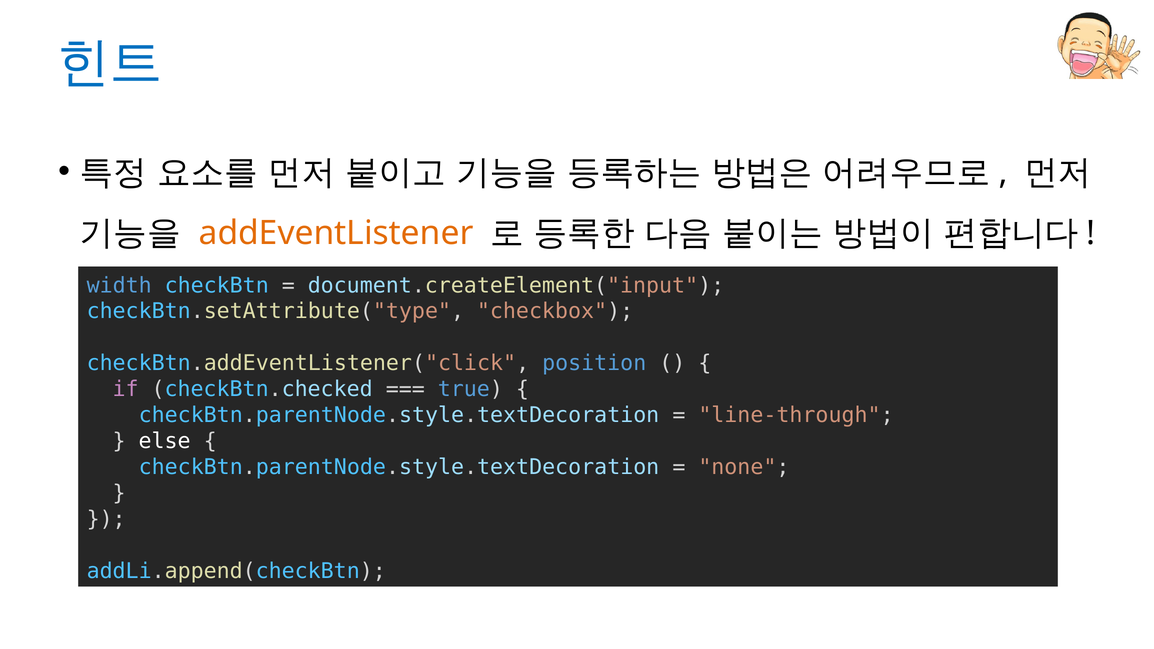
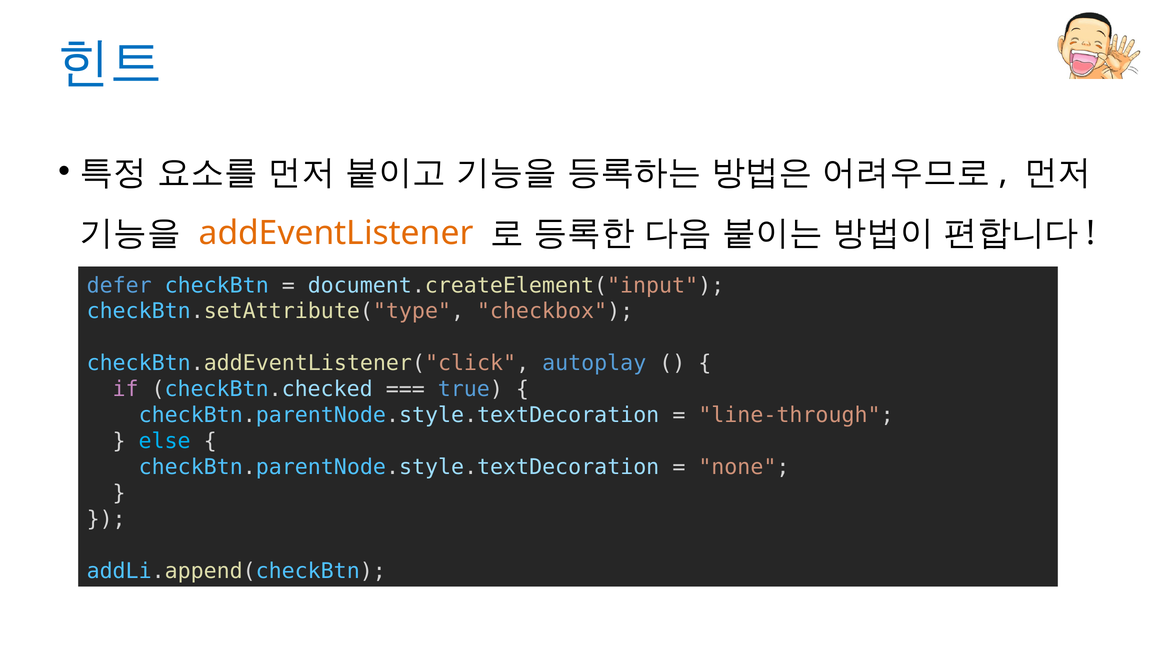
width: width -> defer (119, 285)
position: position -> autoplay (594, 363)
else colour: white -> light blue (165, 441)
